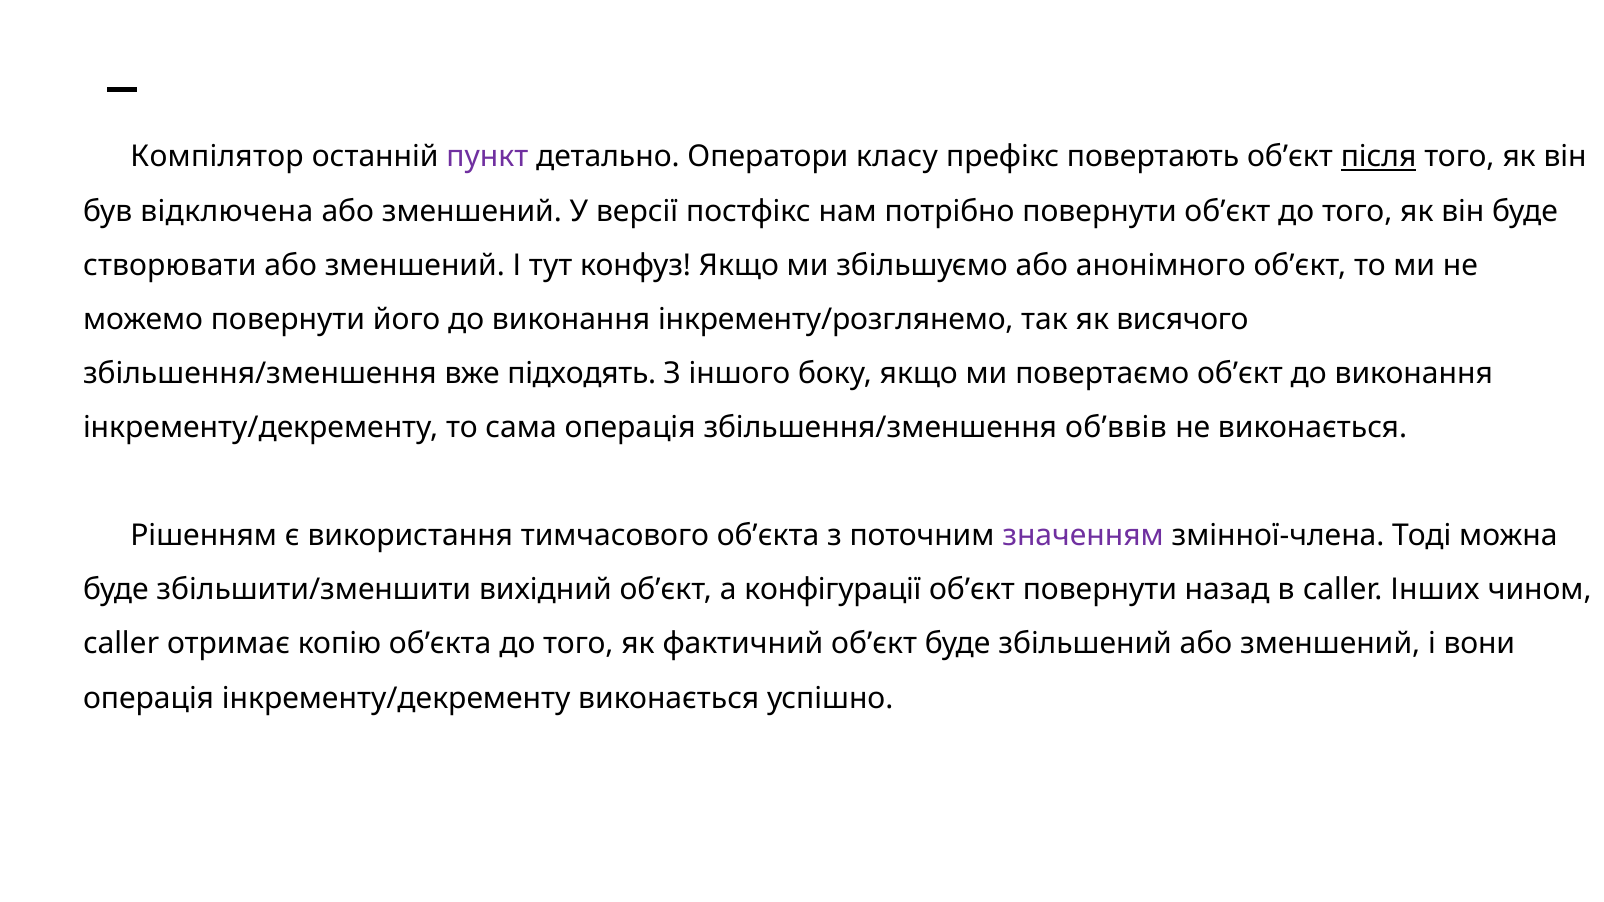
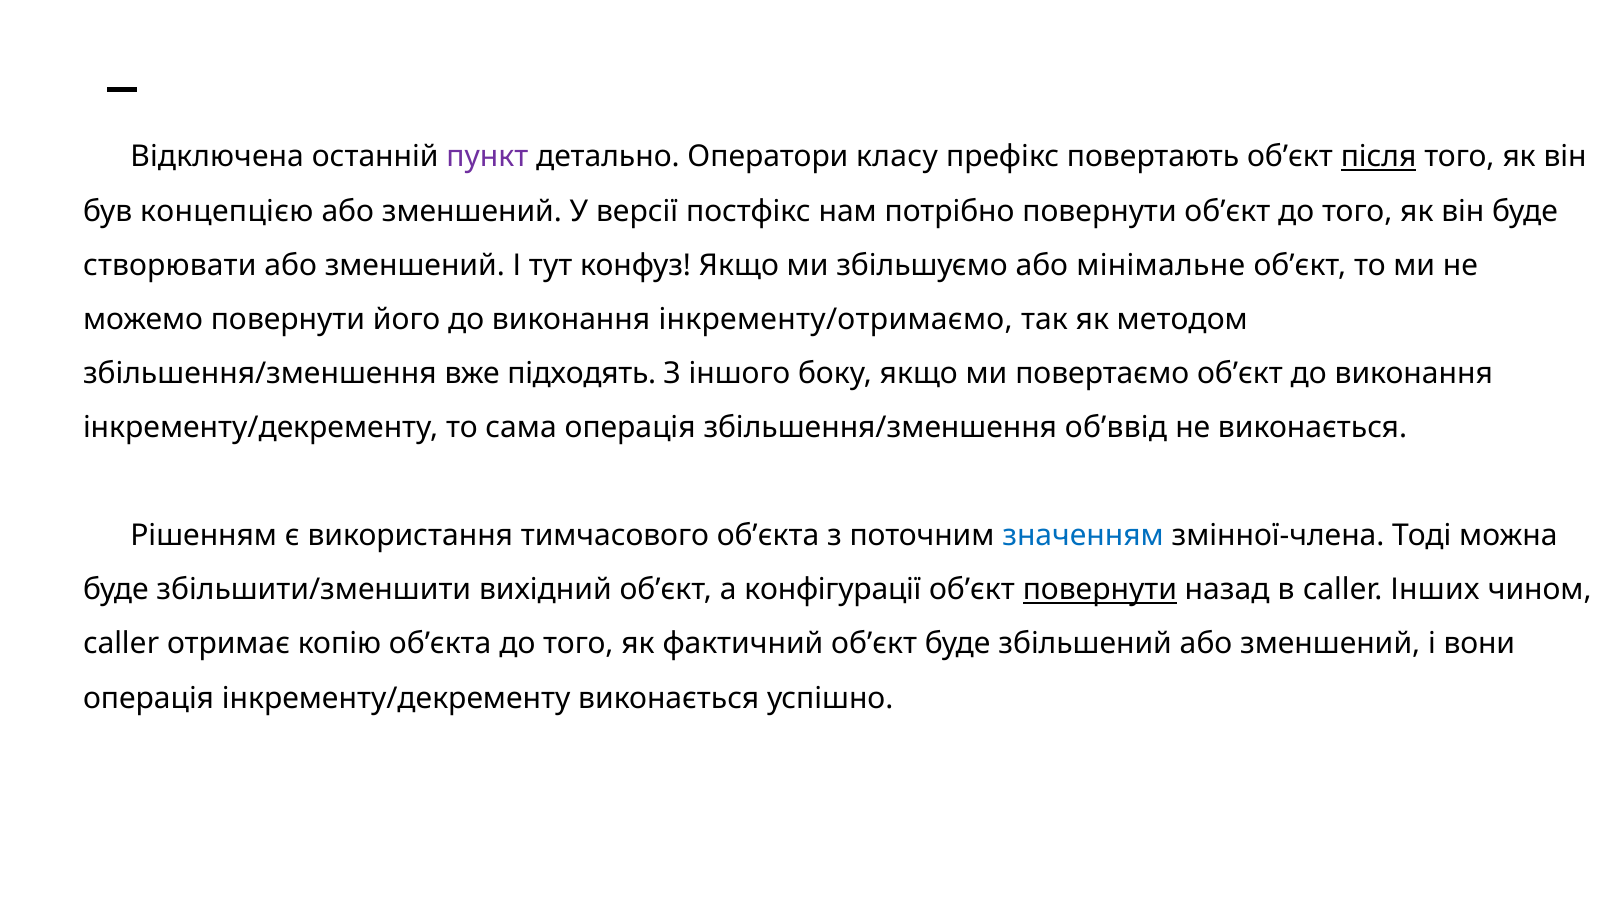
Компілятор: Компілятор -> Відключена (217, 157)
відключена: відключена -> концепцією (227, 211)
анонімного: анонімного -> мінімальне (1161, 265)
інкременту/розглянемо: інкременту/розглянемо -> інкременту/отримаємо (836, 319)
висячого: висячого -> методом (1182, 319)
об’ввів: об’ввів -> об’ввід (1116, 428)
значенням colour: purple -> blue (1083, 536)
повернути underline: none -> present (1100, 590)
